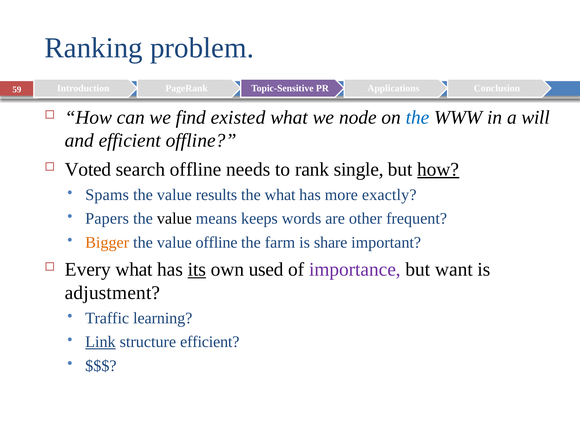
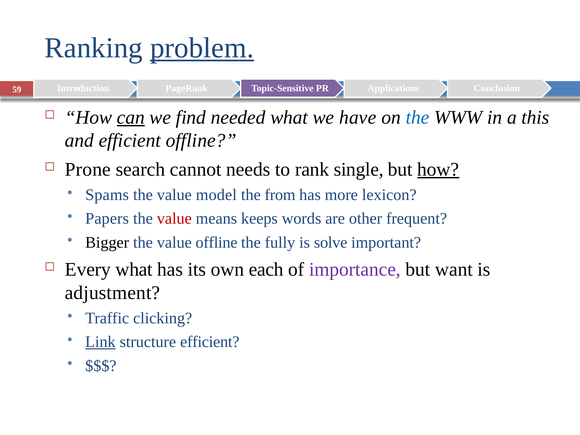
problem underline: none -> present (202, 48)
can underline: none -> present (131, 117)
existed: existed -> needed (238, 117)
node: node -> have (358, 117)
will: will -> this (536, 117)
Voted: Voted -> Prone (88, 169)
search offline: offline -> cannot (196, 169)
results: results -> model (216, 195)
the what: what -> from (280, 195)
exactly: exactly -> lexicon (389, 195)
value colour: black -> red (174, 219)
Bigger colour: orange -> black (107, 242)
farm: farm -> fully (280, 242)
share: share -> solve (331, 242)
its underline: present -> none (197, 270)
used: used -> each (266, 270)
learning: learning -> clicking (163, 318)
